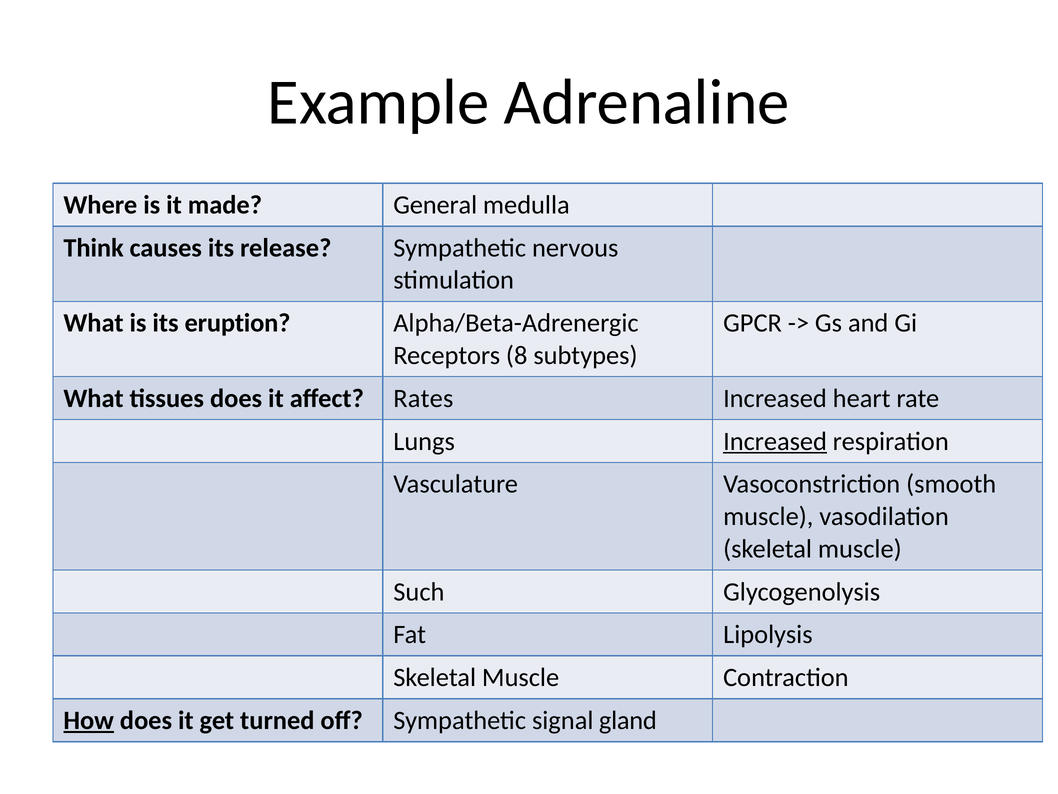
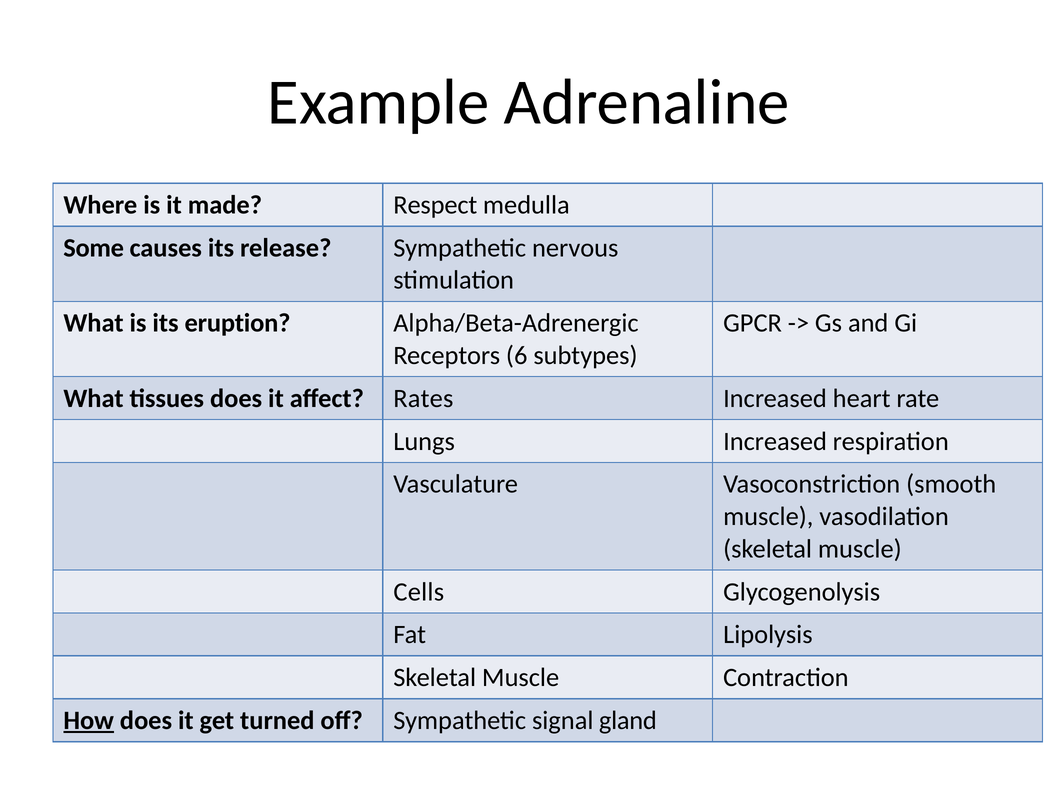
General: General -> Respect (435, 205)
Think: Think -> Some (94, 248)
8: 8 -> 6 (517, 355)
Increased underline: present -> none (775, 441)
Such: Such -> Cells (419, 591)
